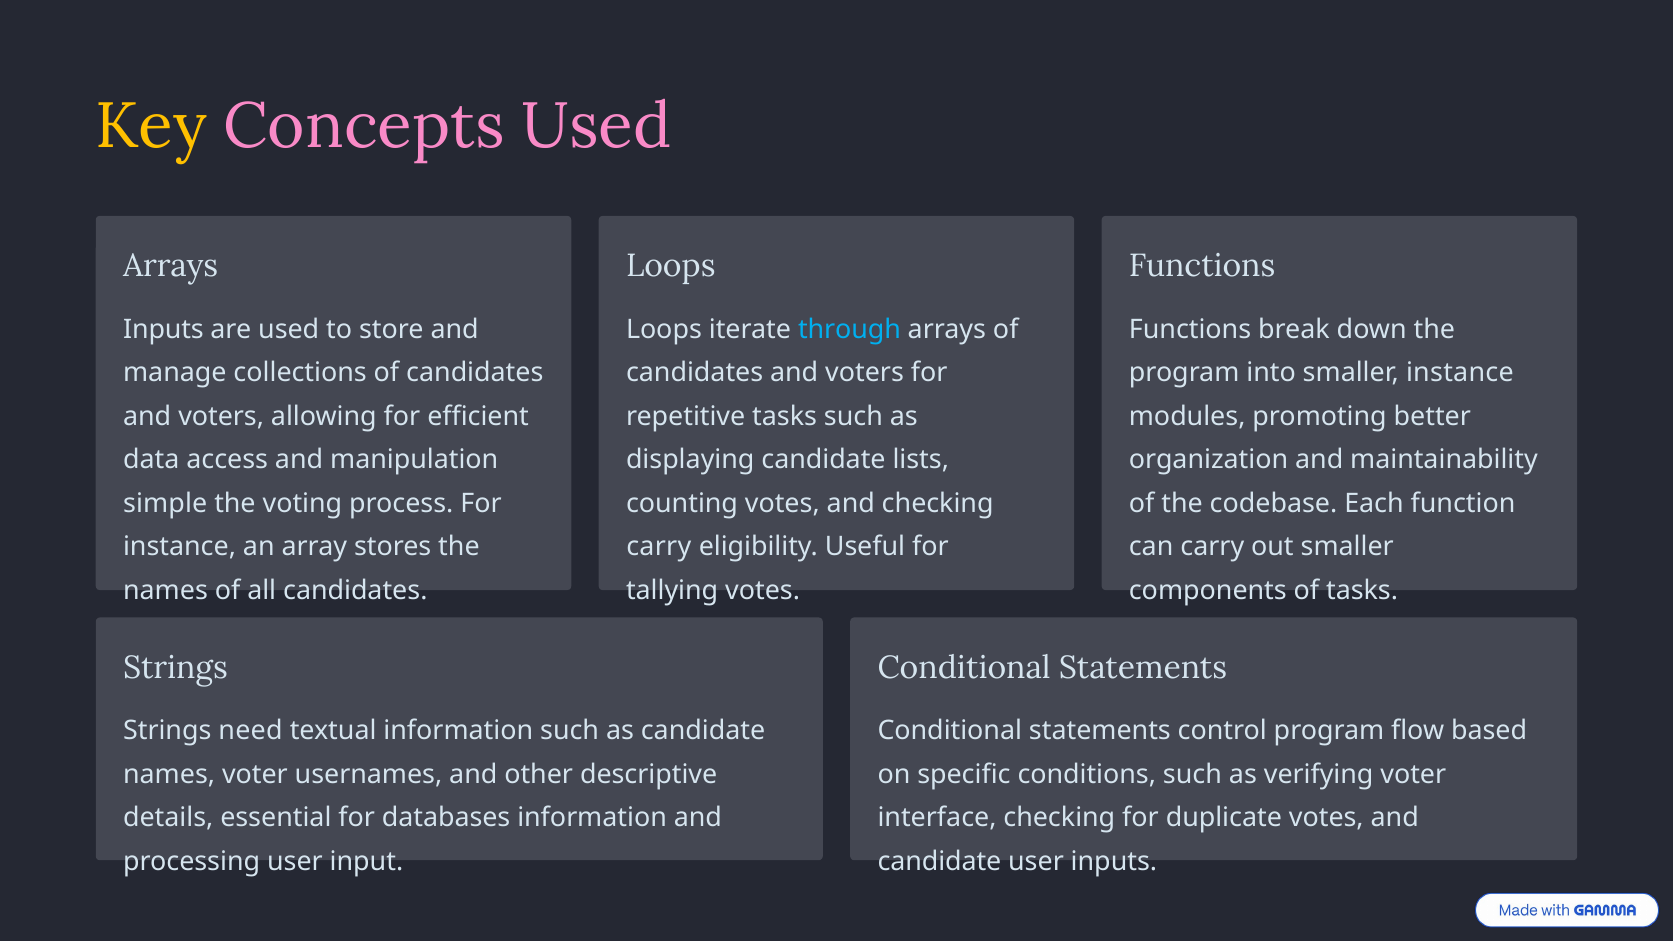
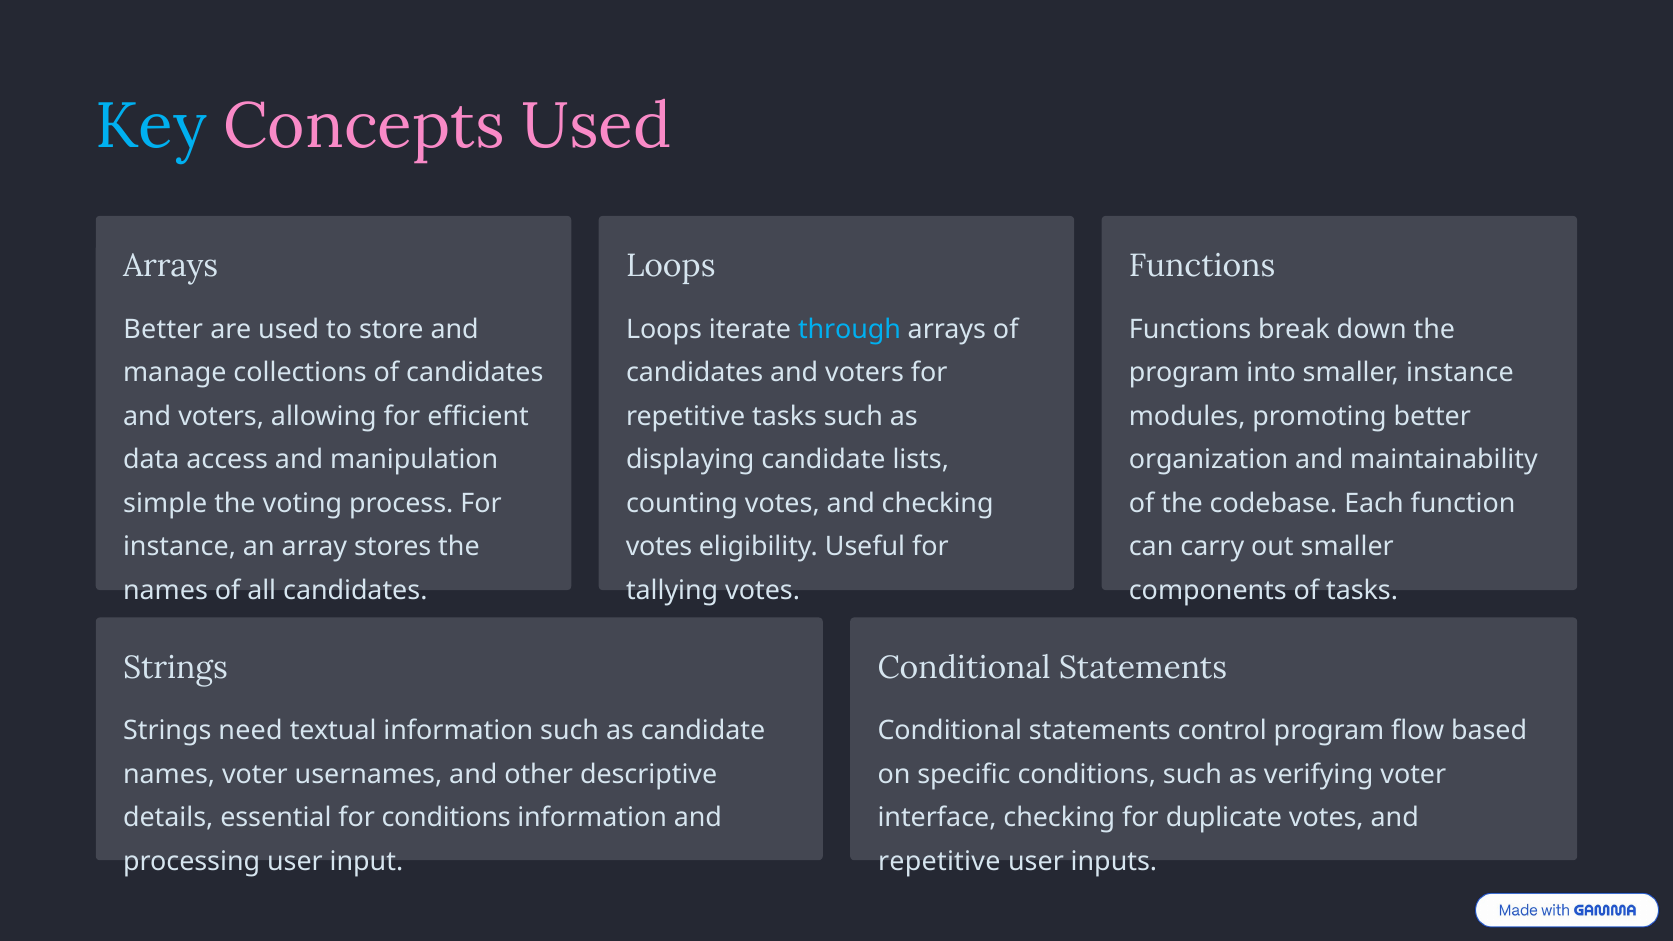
Key colour: yellow -> light blue (151, 127)
Inputs: Inputs -> Better (163, 329)
carry: carry -> votes (659, 547)
for databases: databases -> conditions (446, 818)
candidate: candidate -> repetitive (939, 861)
